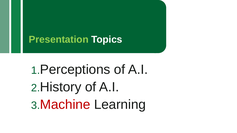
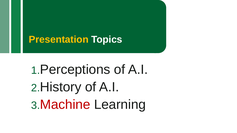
Presentation colour: light green -> yellow (59, 40)
